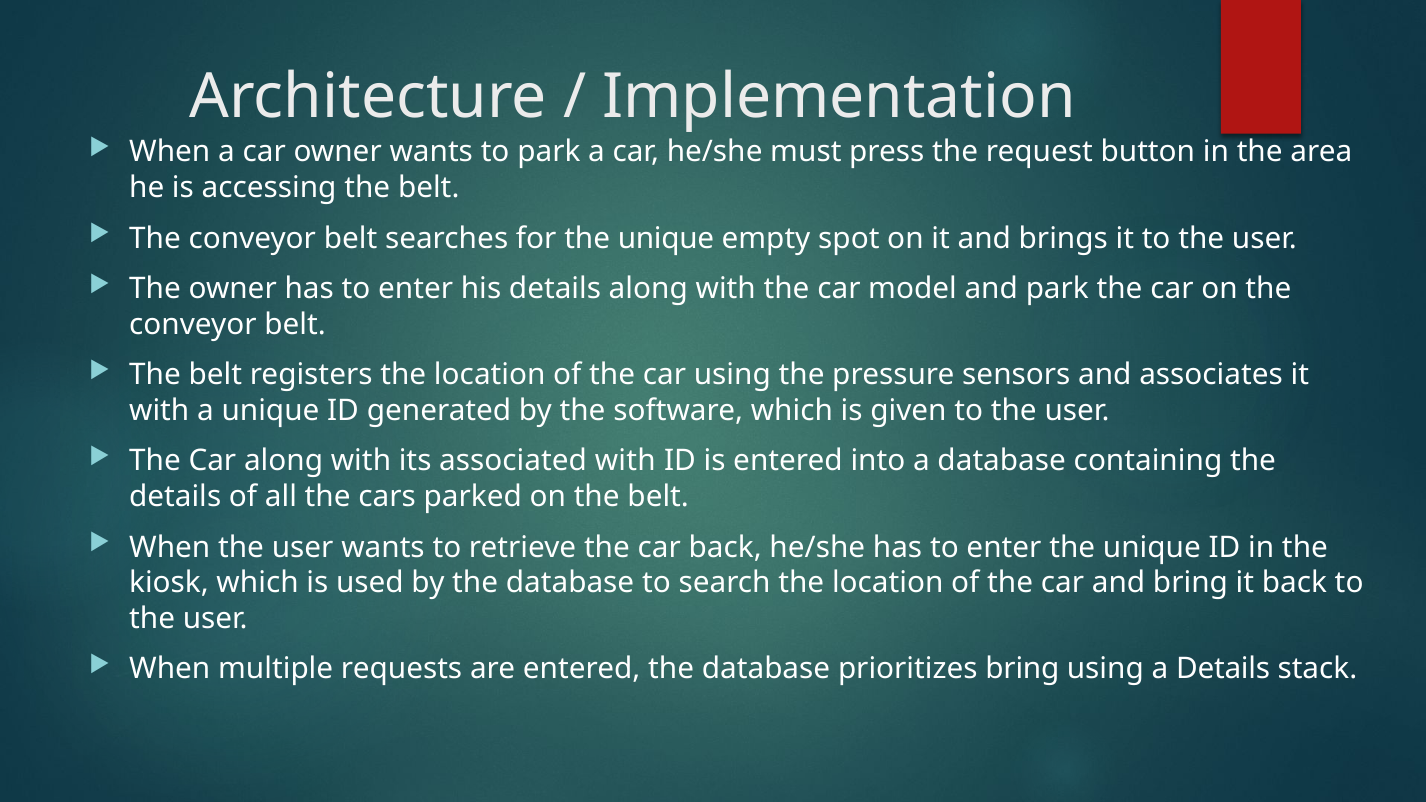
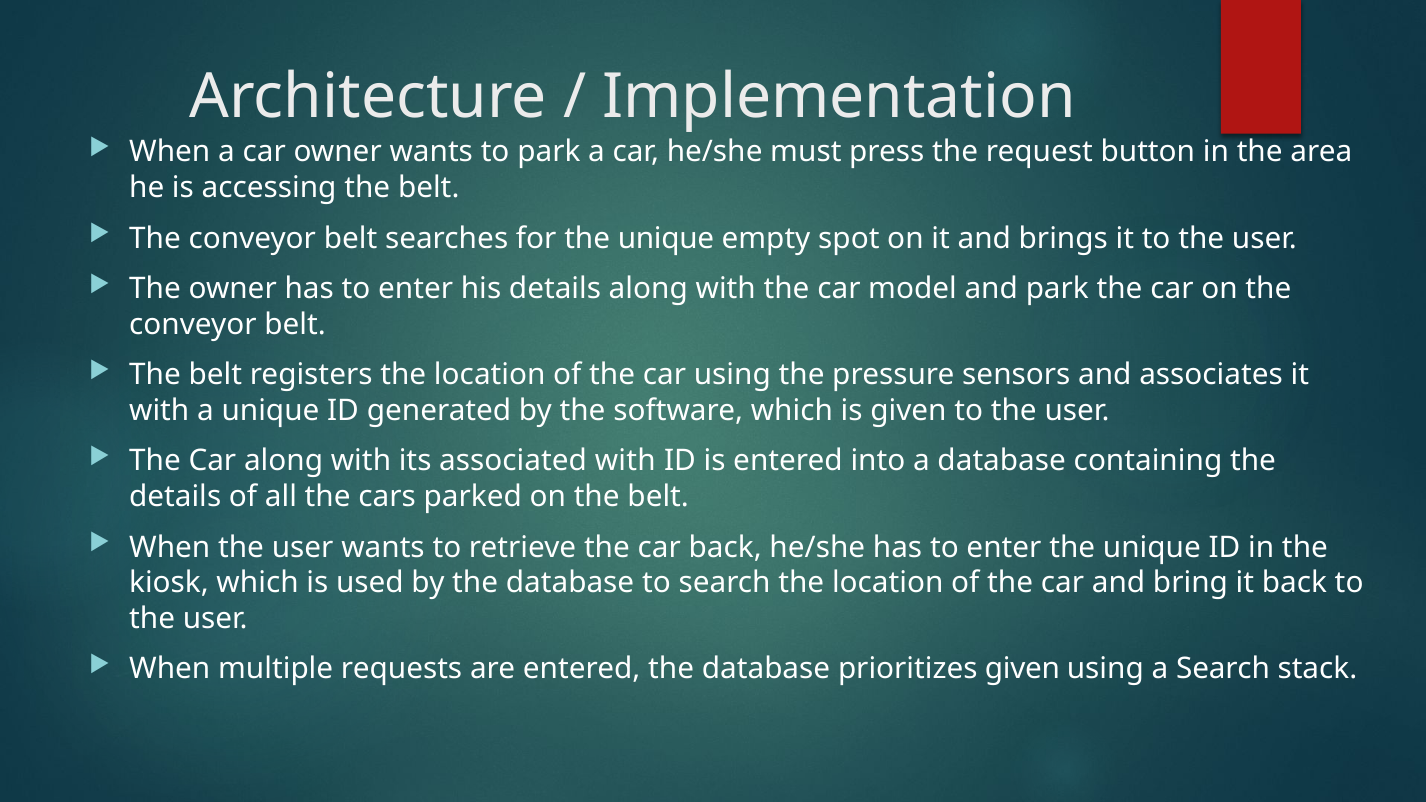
prioritizes bring: bring -> given (1022, 669)
a Details: Details -> Search (1223, 669)
